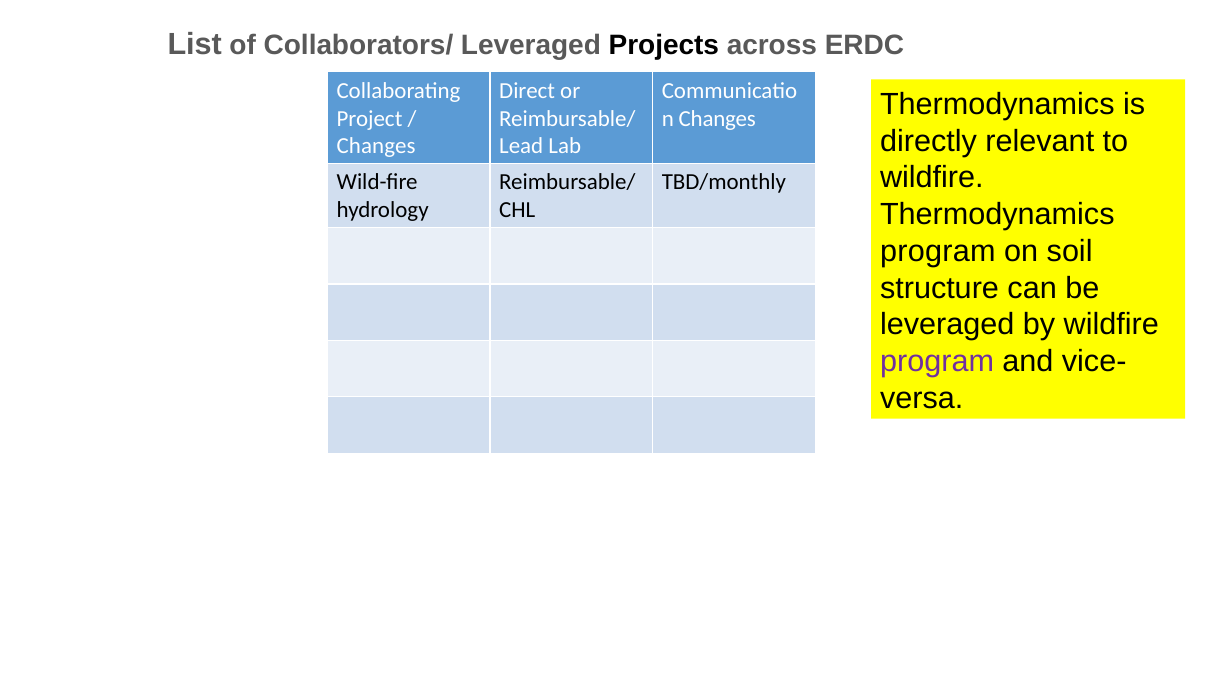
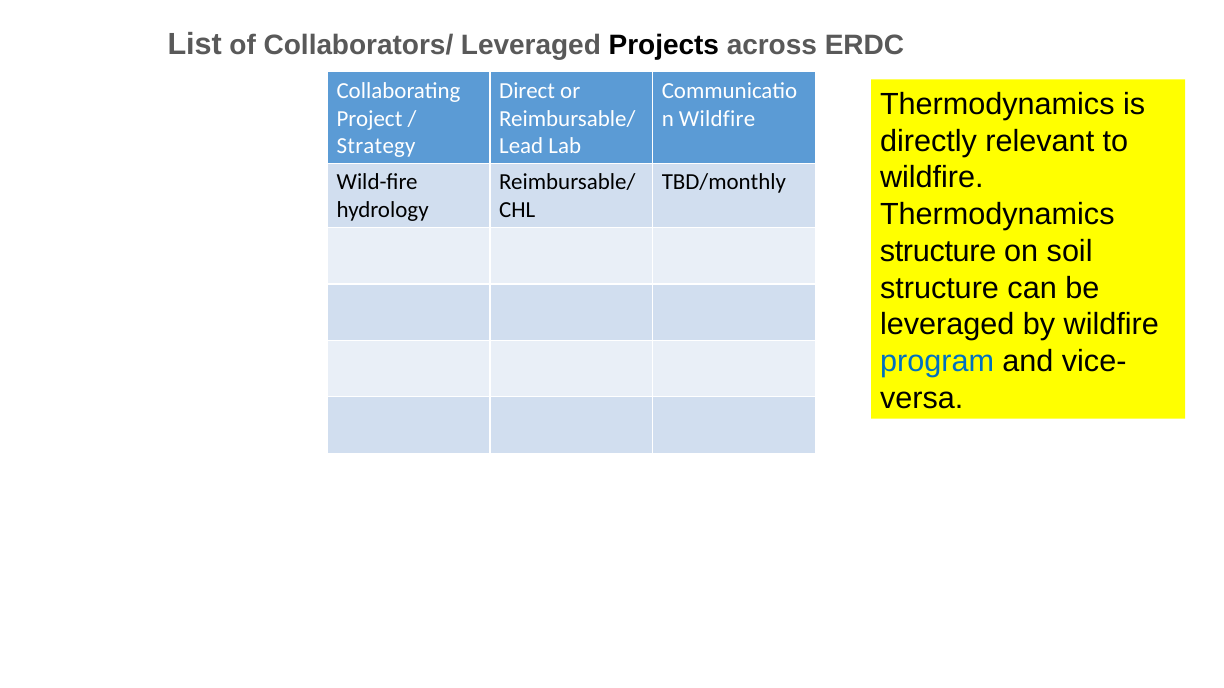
Changes: Changes -> Wildfire (717, 119)
Changes: Changes -> Strategy (376, 147)
program: program -> structure (938, 251)
program colour: purple -> blue (937, 362)
